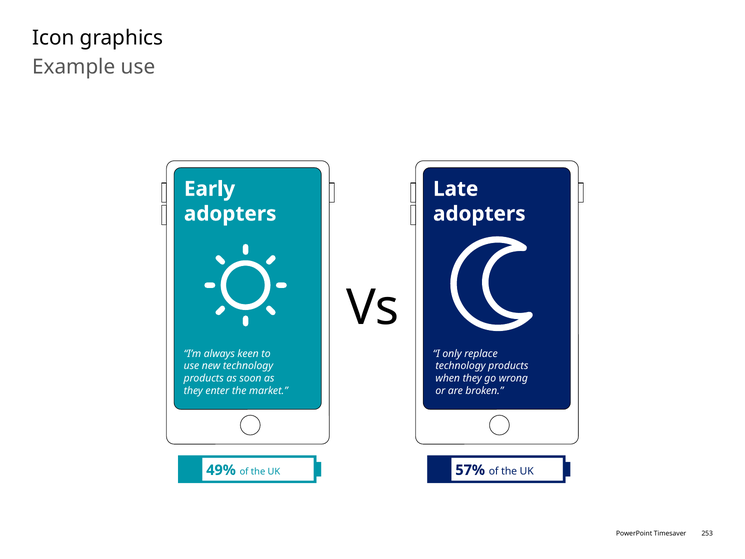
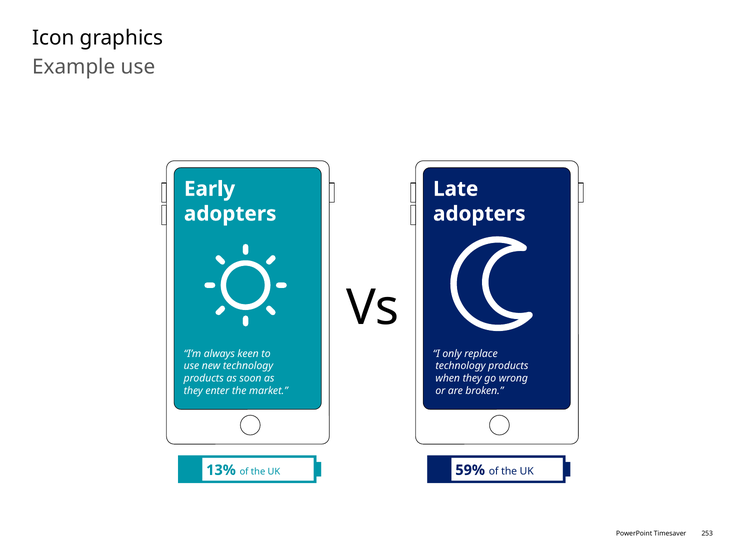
49%: 49% -> 13% (221, 470)
57%: 57% -> 59% (470, 470)
